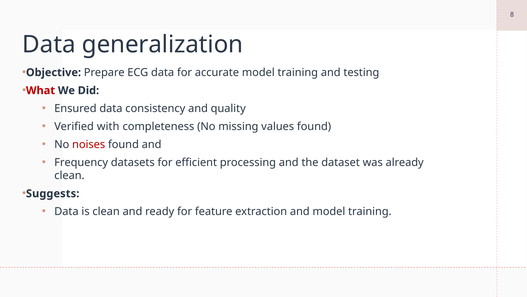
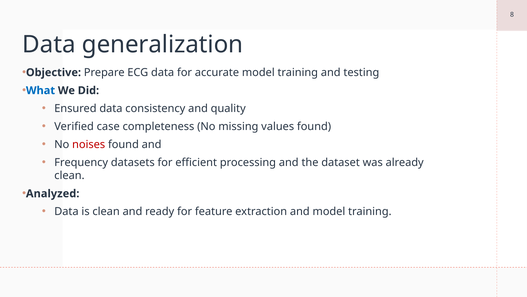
What colour: red -> blue (41, 90)
with: with -> case (108, 126)
Suggests: Suggests -> Analyzed (53, 193)
